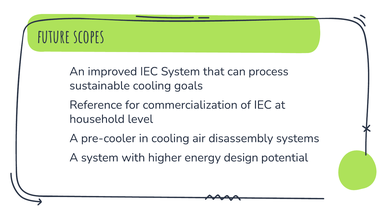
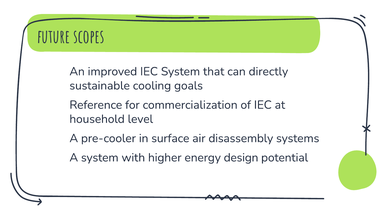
process: process -> directly (268, 71)
in cooling: cooling -> surface (170, 138)
